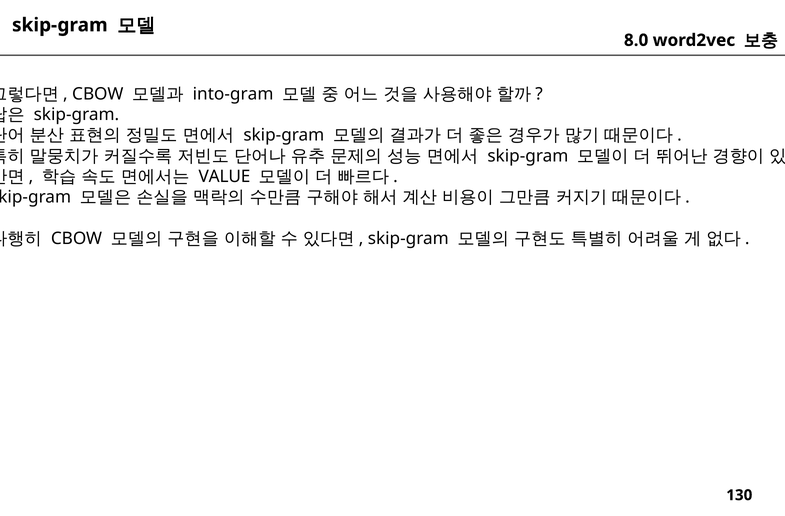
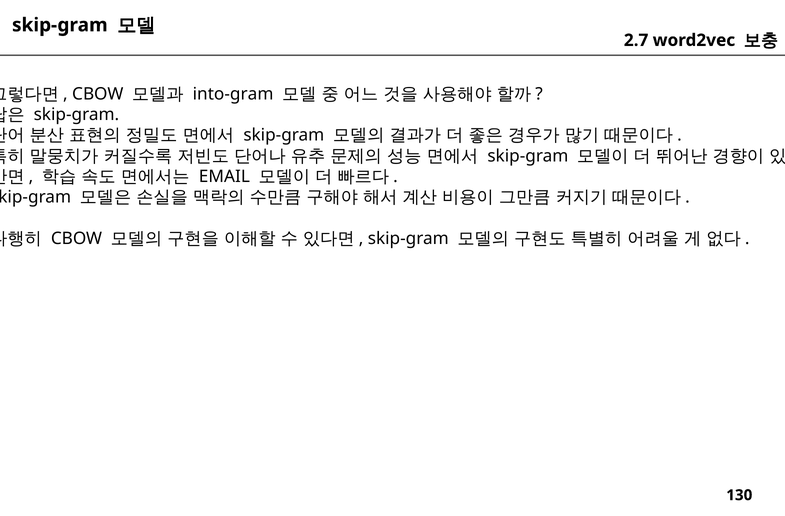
8.0: 8.0 -> 2.7 (636, 40)
VALUE: VALUE -> EMAIL (224, 176)
